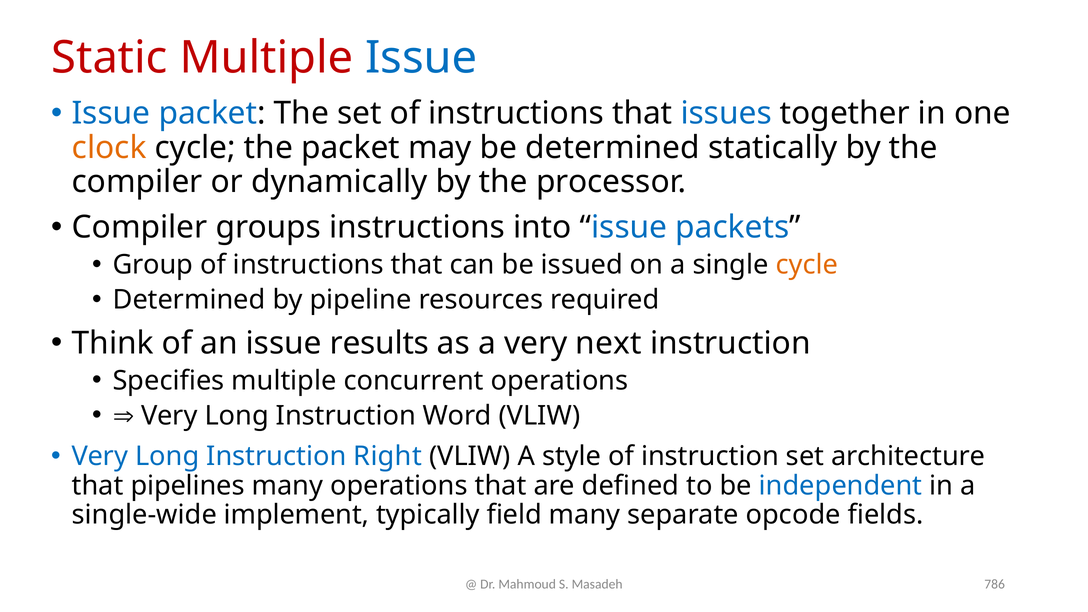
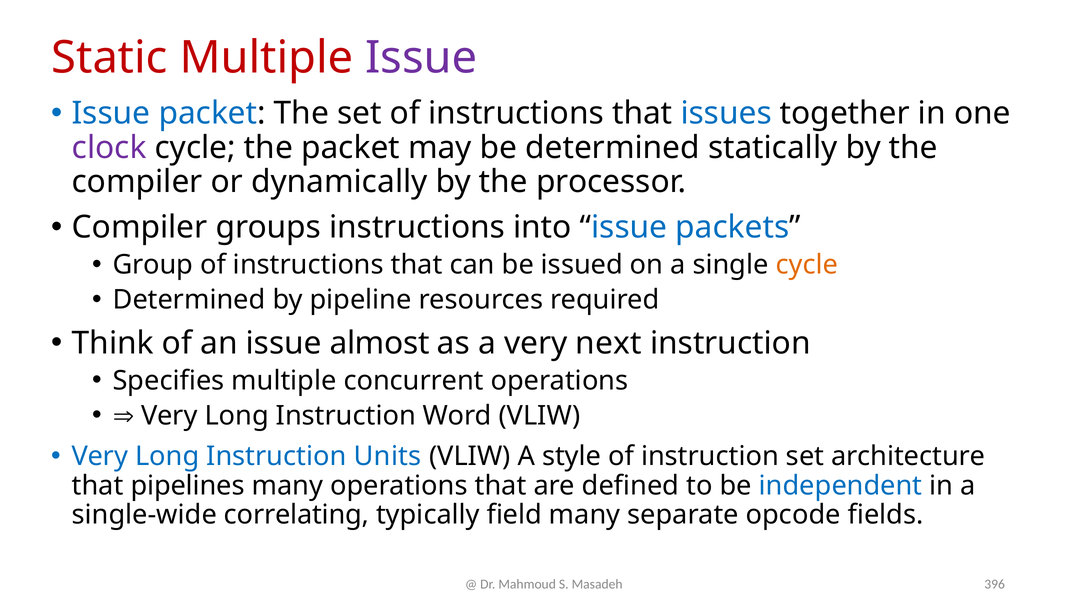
Issue colour: blue -> purple (421, 58)
clock colour: orange -> purple (109, 148)
results: results -> almost (379, 343)
Right: Right -> Units (388, 456)
implement: implement -> correlating (297, 515)
786: 786 -> 396 (995, 584)
